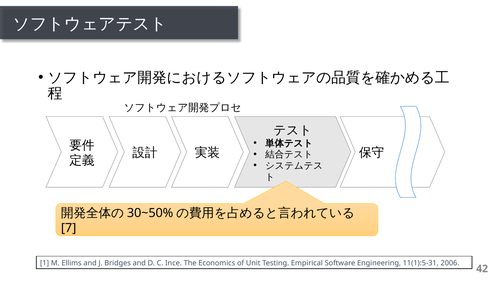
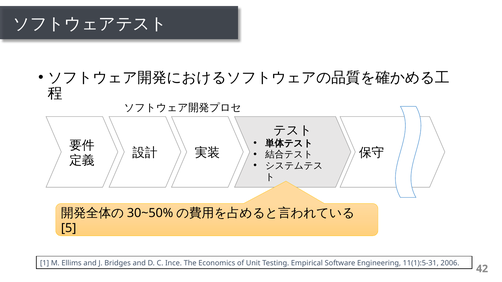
7: 7 -> 5 (69, 228)
